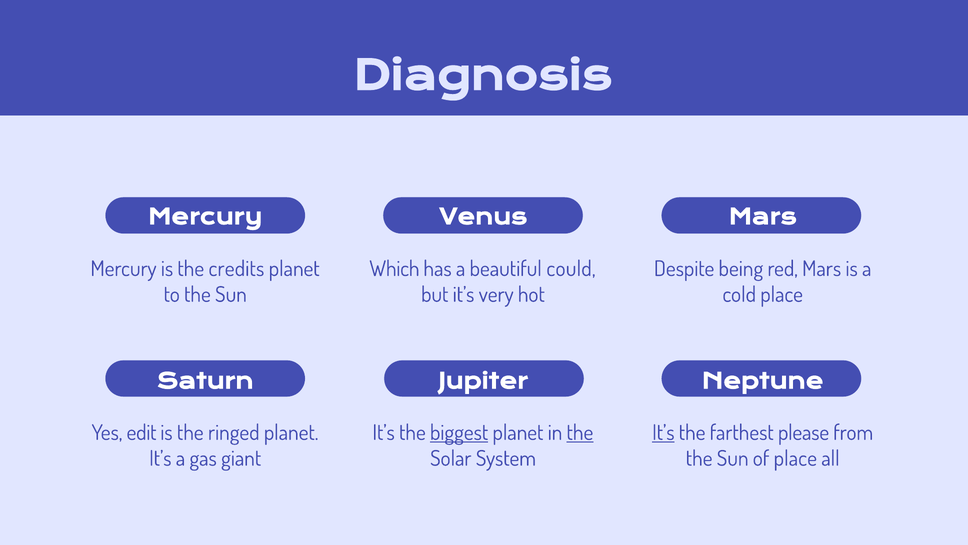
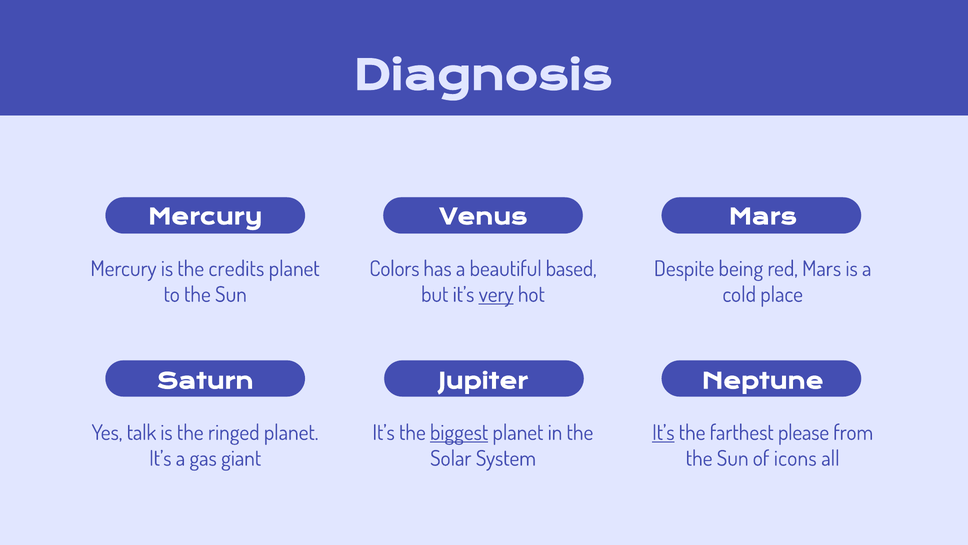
Which: Which -> Colors (394, 269)
could: could -> based (571, 269)
very underline: none -> present (496, 294)
edit: edit -> talk (142, 432)
the underline: present -> none (580, 432)
of place: place -> icons (795, 458)
